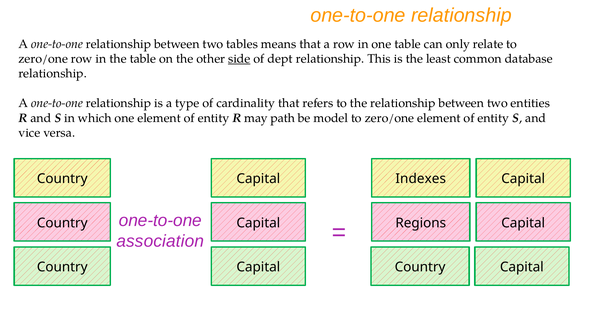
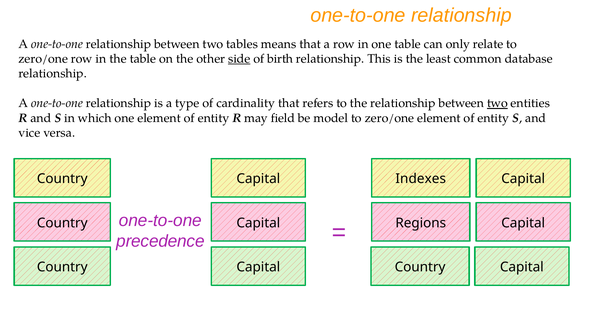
dept: dept -> birth (280, 59)
two underline: none -> present (497, 103)
path: path -> field (283, 118)
association: association -> precedence (160, 241)
